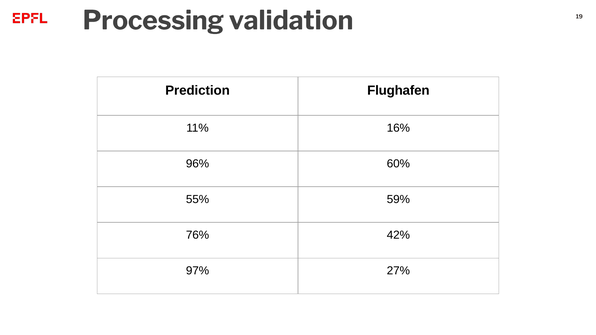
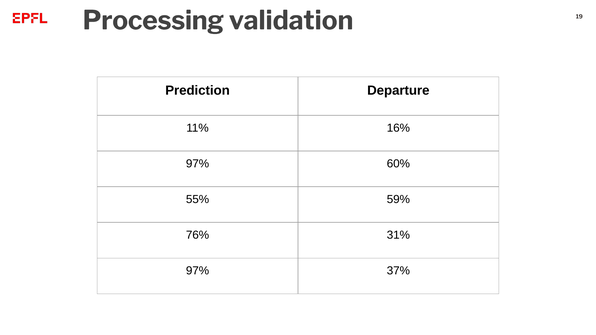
Flughafen: Flughafen -> Departure (398, 90)
96%: 96% -> 97% (198, 164)
42%: 42% -> 31% (398, 235)
27%: 27% -> 37% (398, 271)
